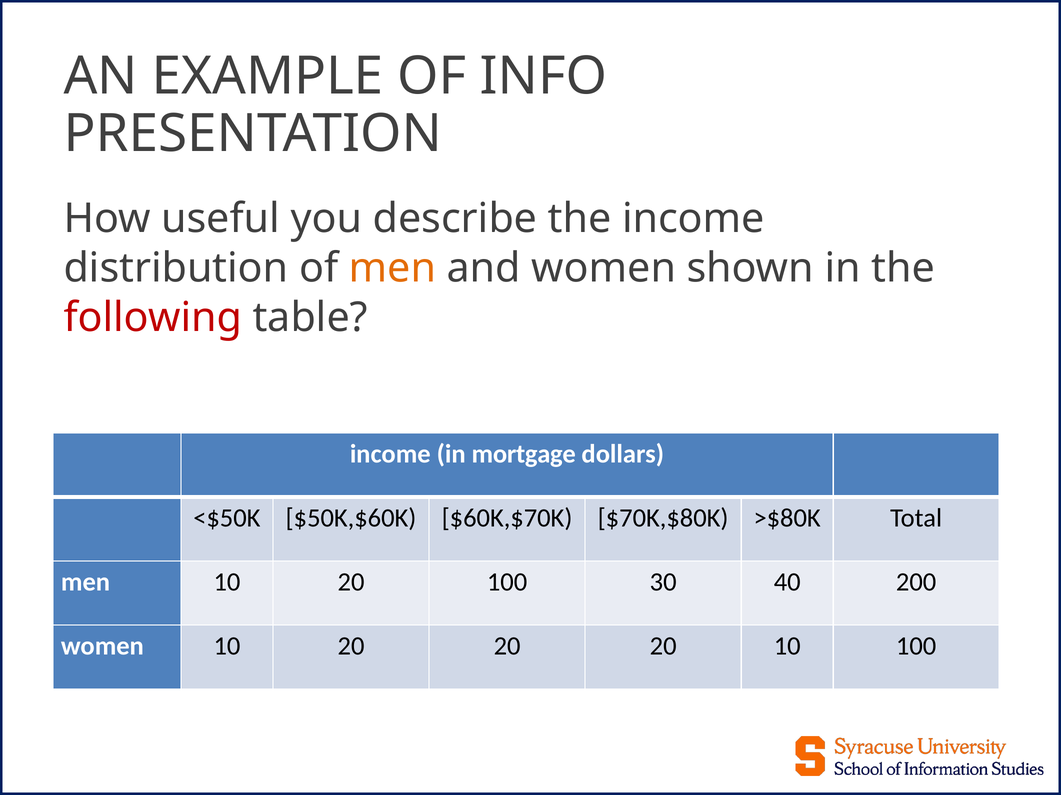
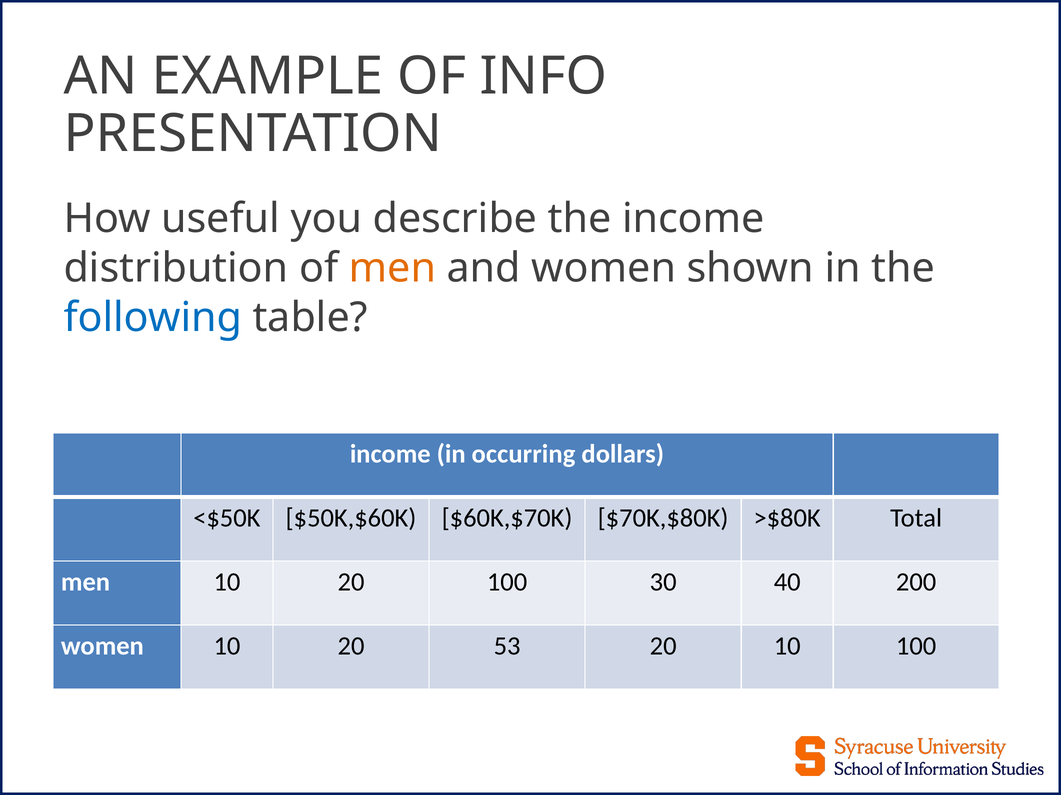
following colour: red -> blue (153, 318)
mortgage: mortgage -> occurring (523, 455)
10 20 20: 20 -> 53 (507, 647)
